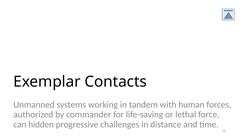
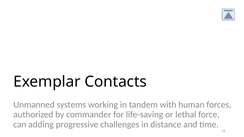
hidden: hidden -> adding (41, 125)
